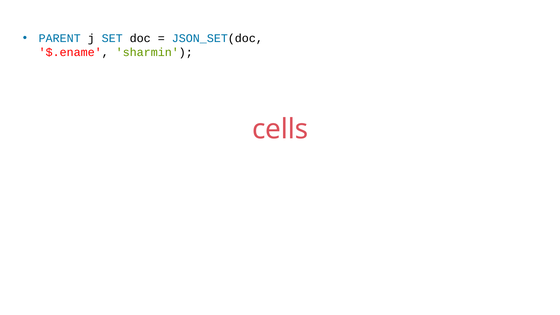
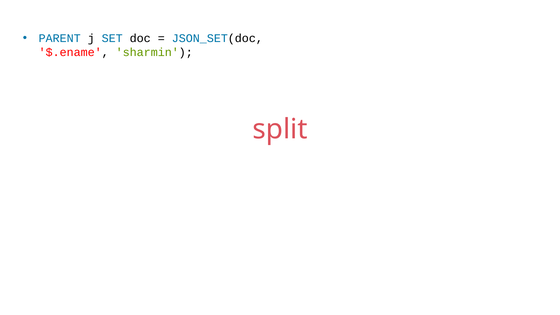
cells: cells -> split (280, 129)
